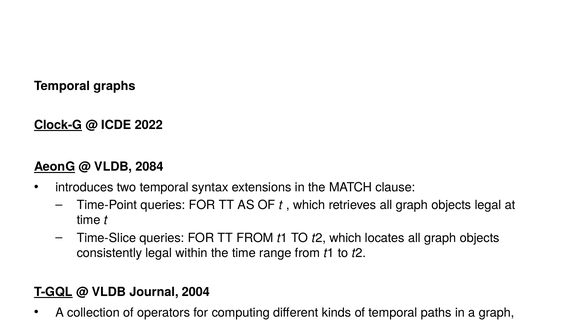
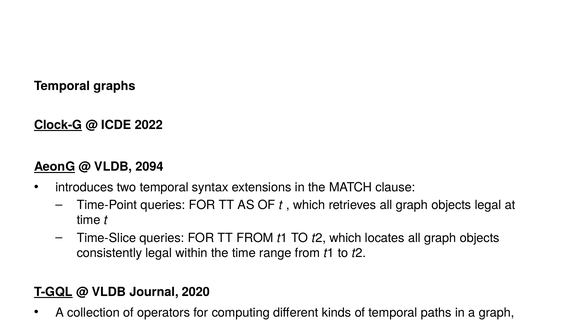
2084: 2084 -> 2094 (150, 166)
2004: 2004 -> 2020 (196, 291)
